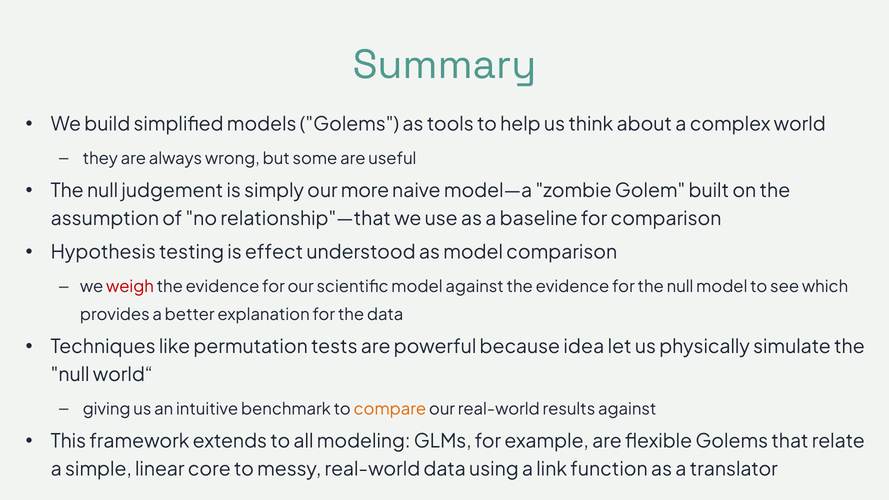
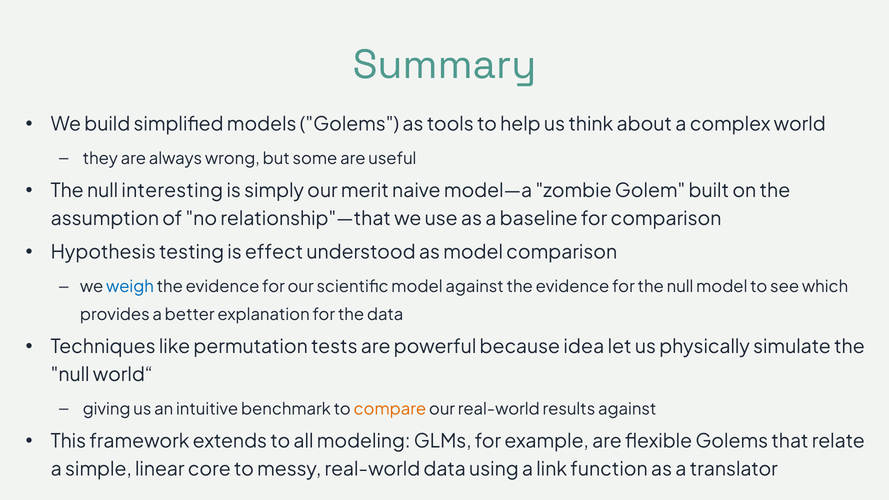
judgement: judgement -> interesting (172, 191)
more: more -> merit (365, 191)
weigh colour: red -> blue (130, 287)
